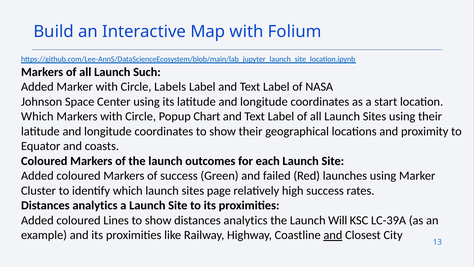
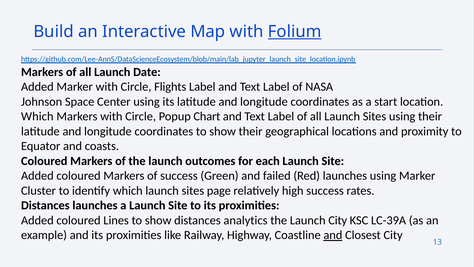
Folium underline: none -> present (295, 32)
Such: Such -> Date (147, 72)
Labels: Labels -> Flights (170, 87)
analytics: analytics -> launches (95, 205)
Launch Will: Will -> City (338, 220)
